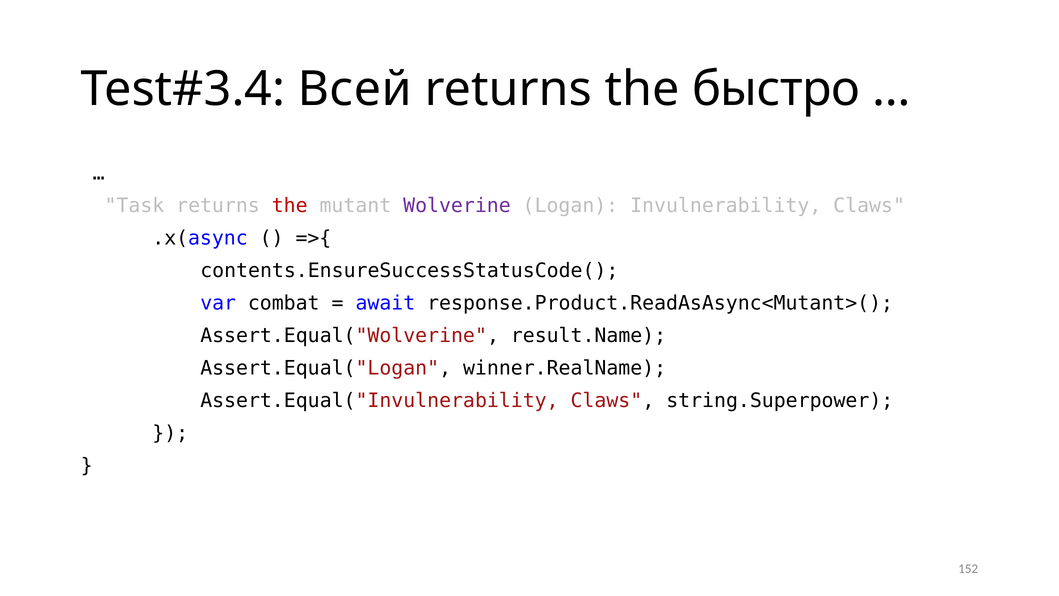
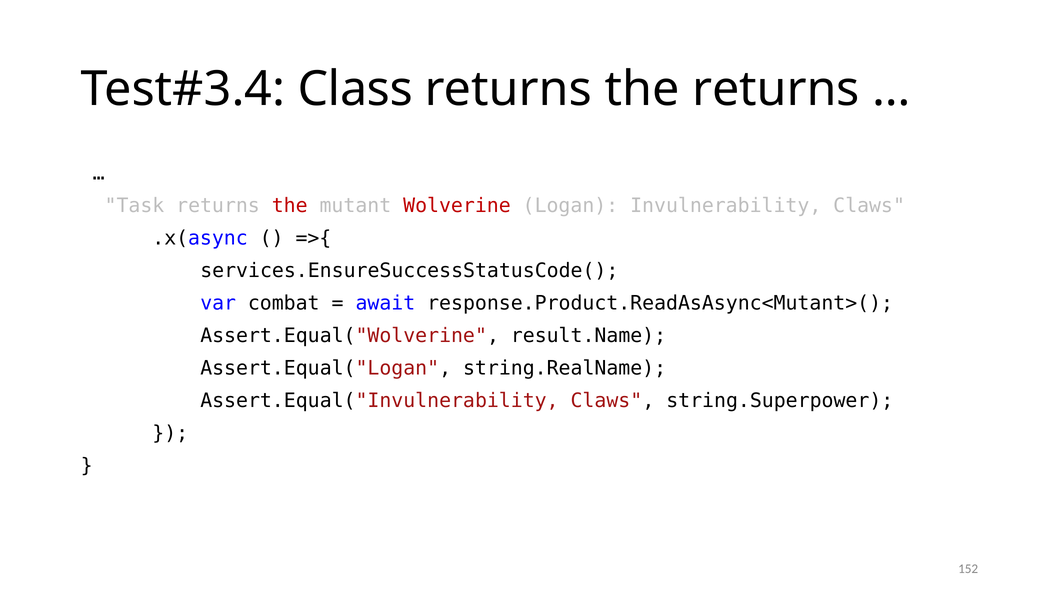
Всей: Всей -> Class (355, 89)
the быстро: быстро -> returns (776, 89)
Wolverine colour: purple -> red (457, 206)
contents.EnsureSuccessStatusCode(: contents.EnsureSuccessStatusCode( -> services.EnsureSuccessStatusCode( (409, 271)
winner.RealName: winner.RealName -> string.RealName (565, 368)
